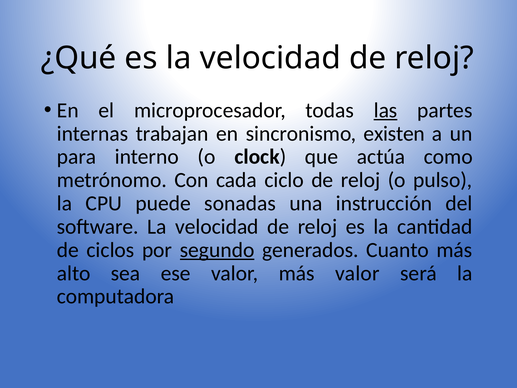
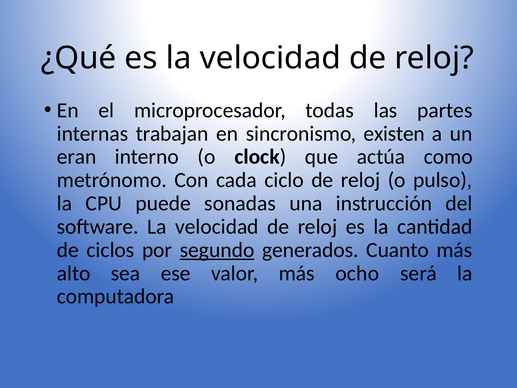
las underline: present -> none (386, 110)
para: para -> eran (77, 157)
más valor: valor -> ocho (357, 273)
